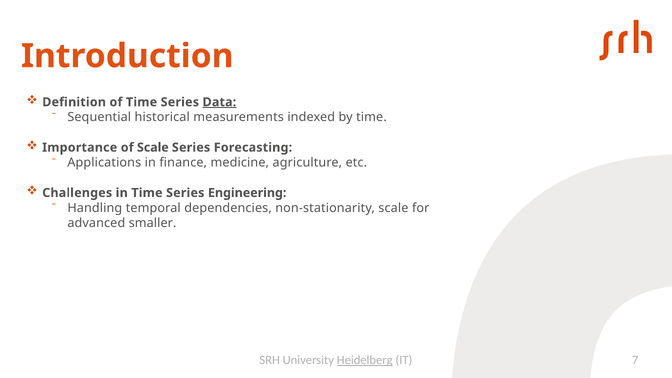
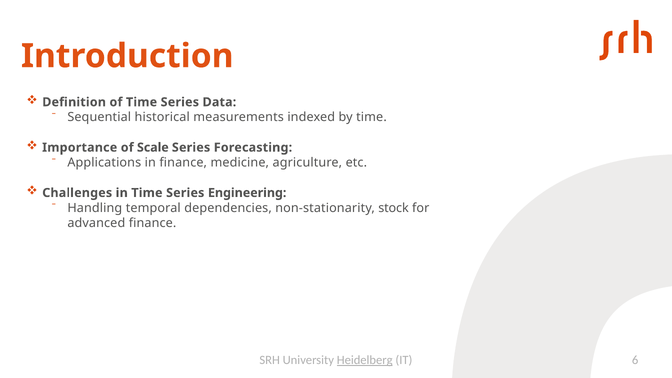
Data underline: present -> none (219, 102)
non-stationarity scale: scale -> stock (393, 208)
advanced smaller: smaller -> finance (153, 223)
7: 7 -> 6 (635, 360)
